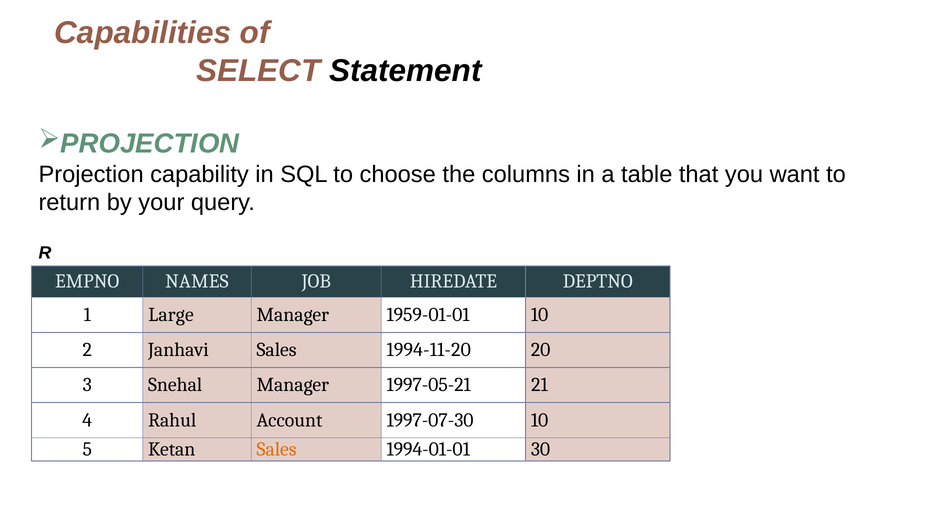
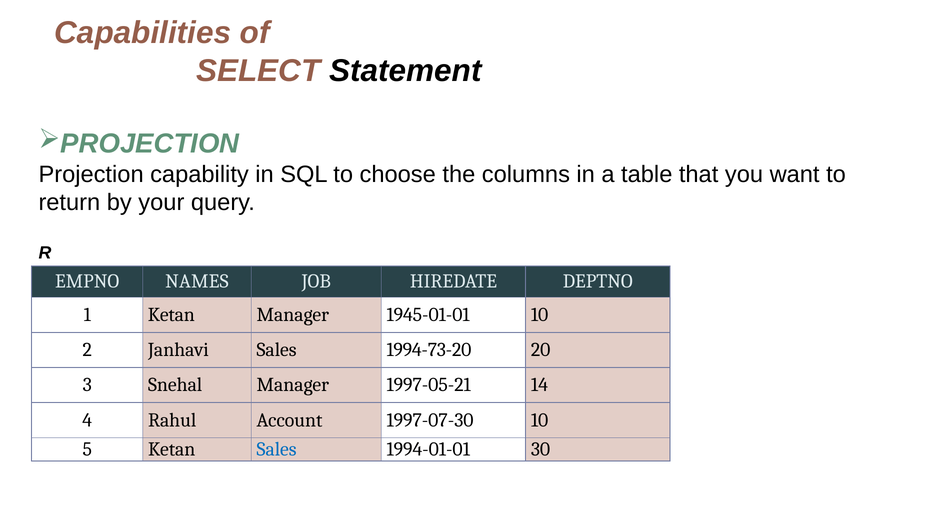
1 Large: Large -> Ketan (171, 315)
1959-01-01: 1959-01-01 -> 1945-01-01 (428, 315)
1994-11-20: 1994-11-20 -> 1994-73-20 (429, 350)
21: 21 -> 14 (539, 385)
Sales colour: orange -> blue (277, 449)
